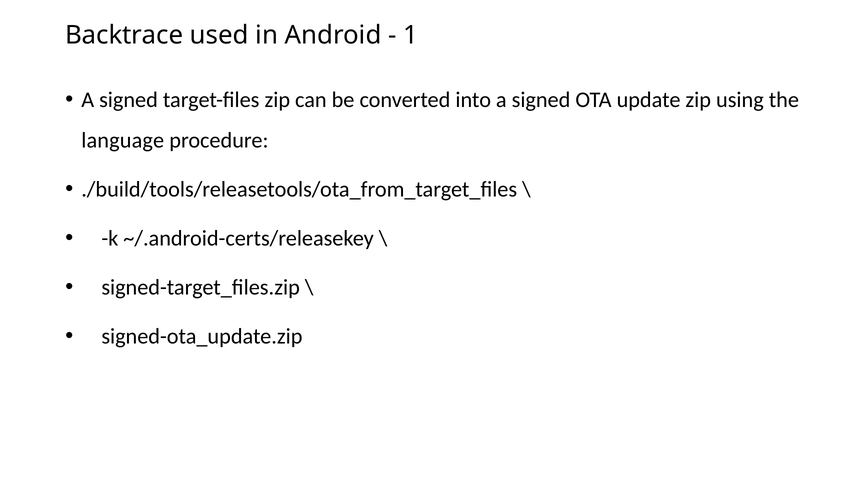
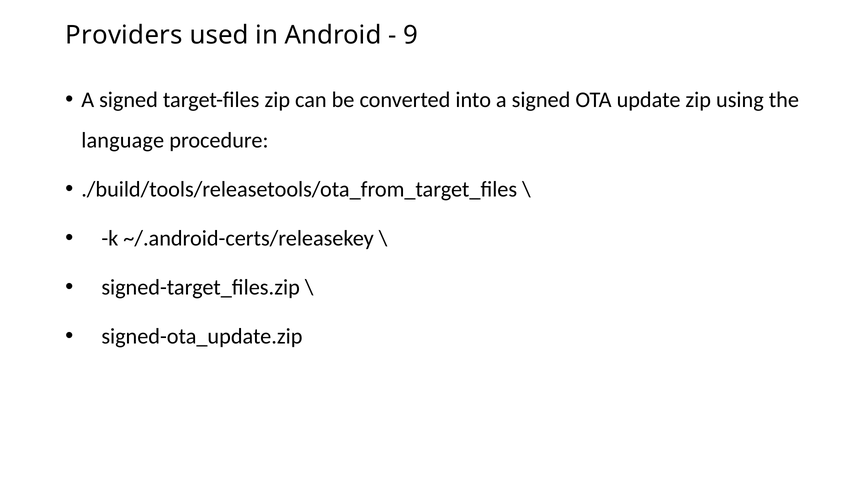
Backtrace: Backtrace -> Providers (124, 35)
1: 1 -> 9 (411, 35)
